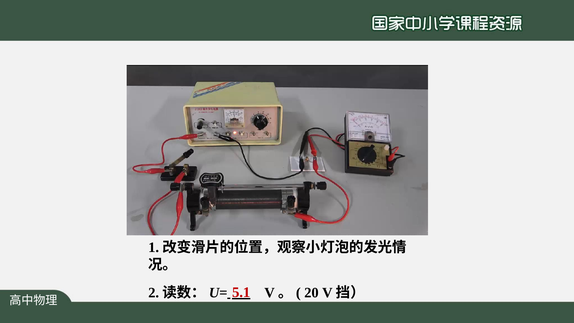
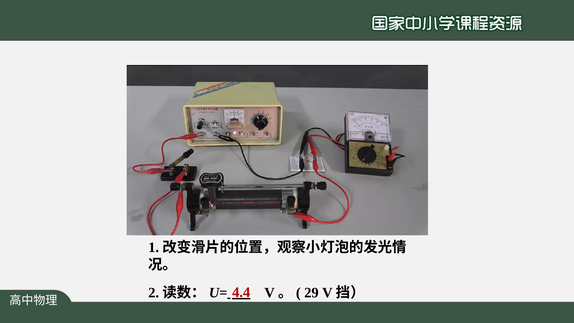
5.1: 5.1 -> 4.4 (241, 292)
20: 20 -> 29 (311, 293)
